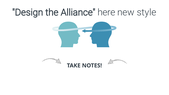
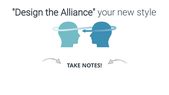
here: here -> your (106, 12)
